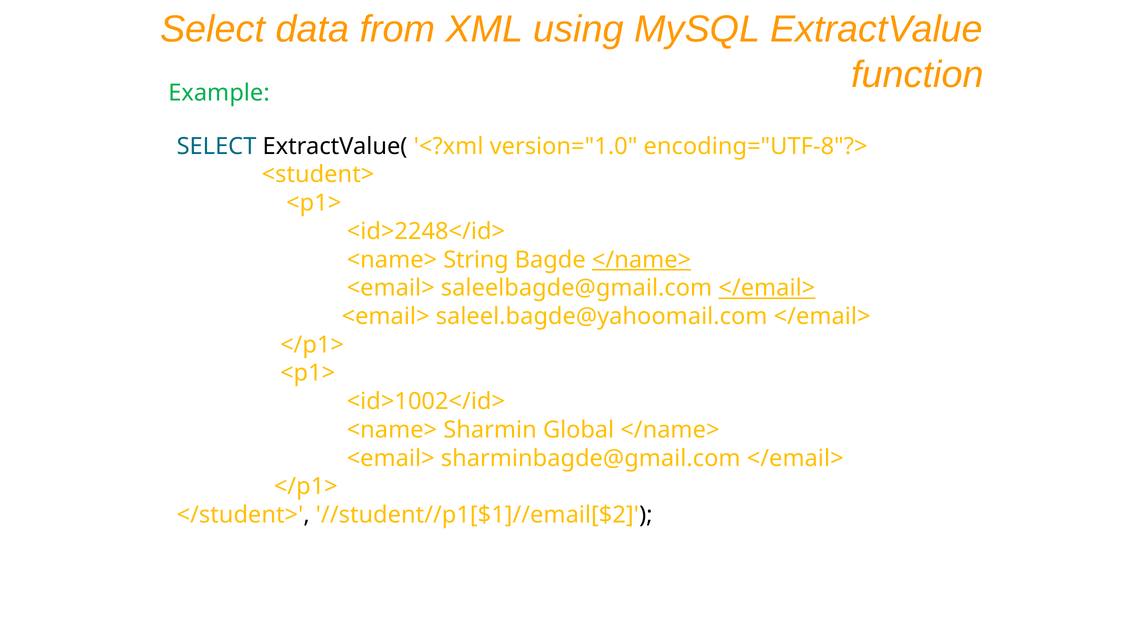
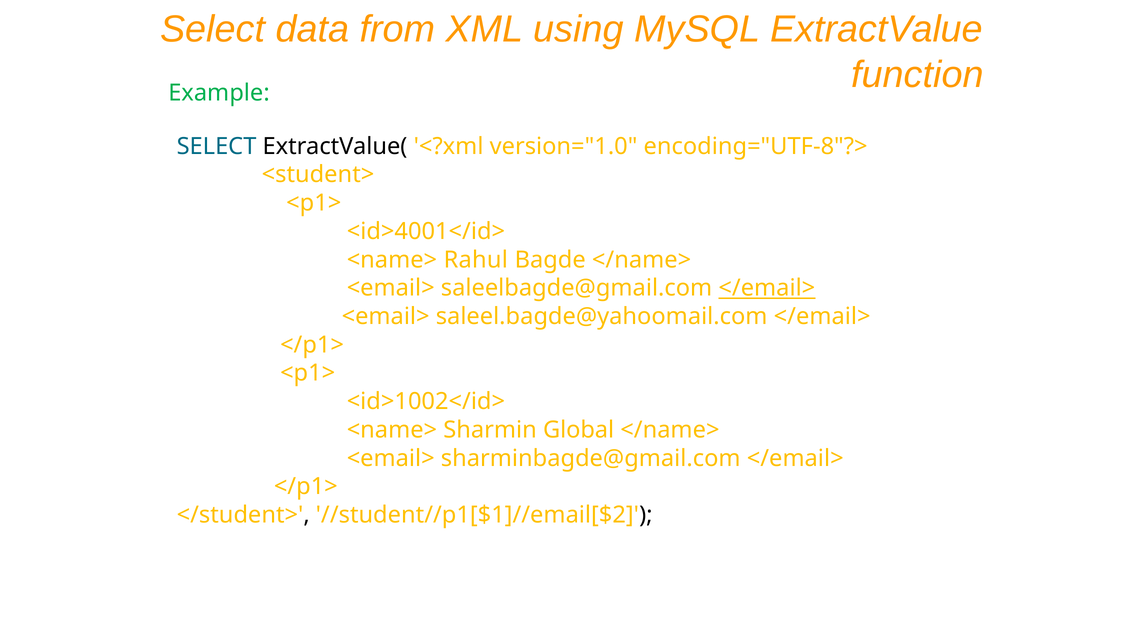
<id>2248</id>: <id>2248</id> -> <id>4001</id> (426, 231)
String: String -> Rahul (476, 260)
</name> underline: present -> none (642, 260)
